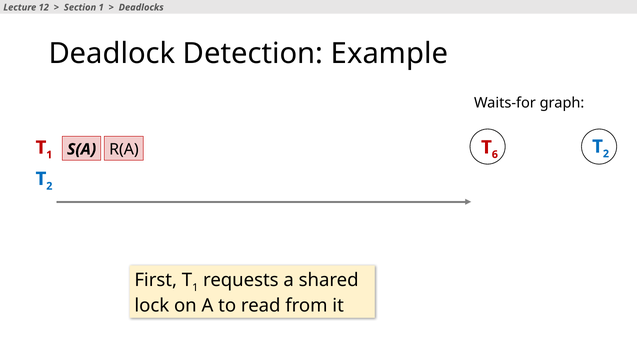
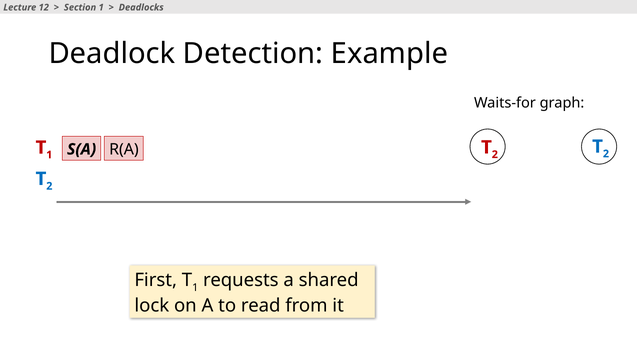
6: 6 -> 2 (495, 155)
